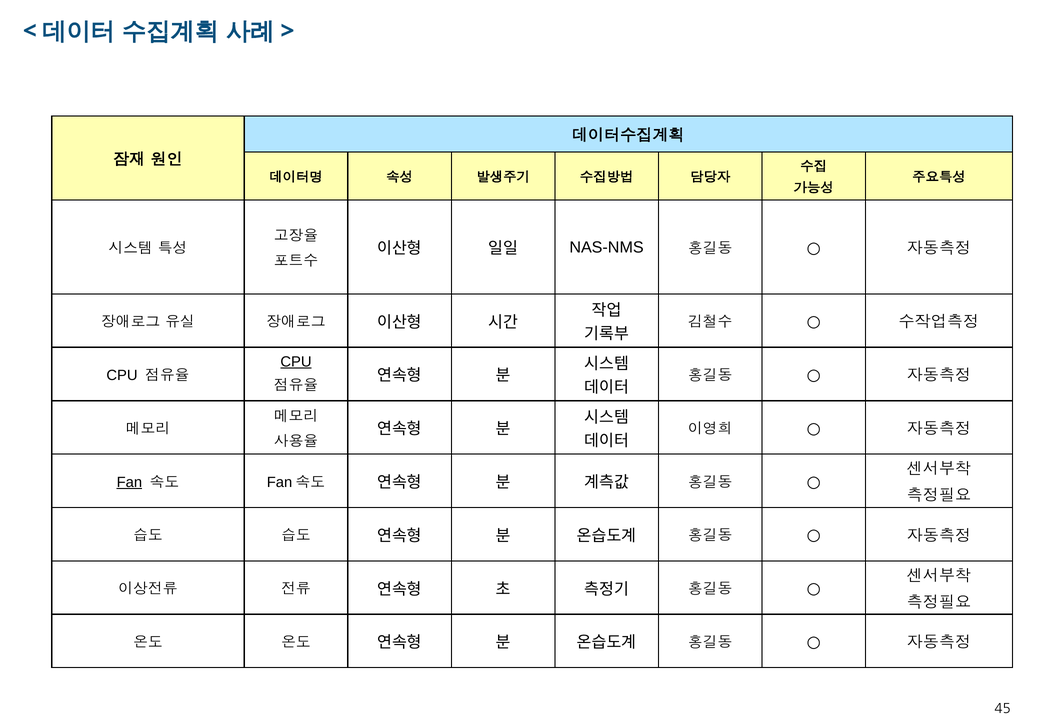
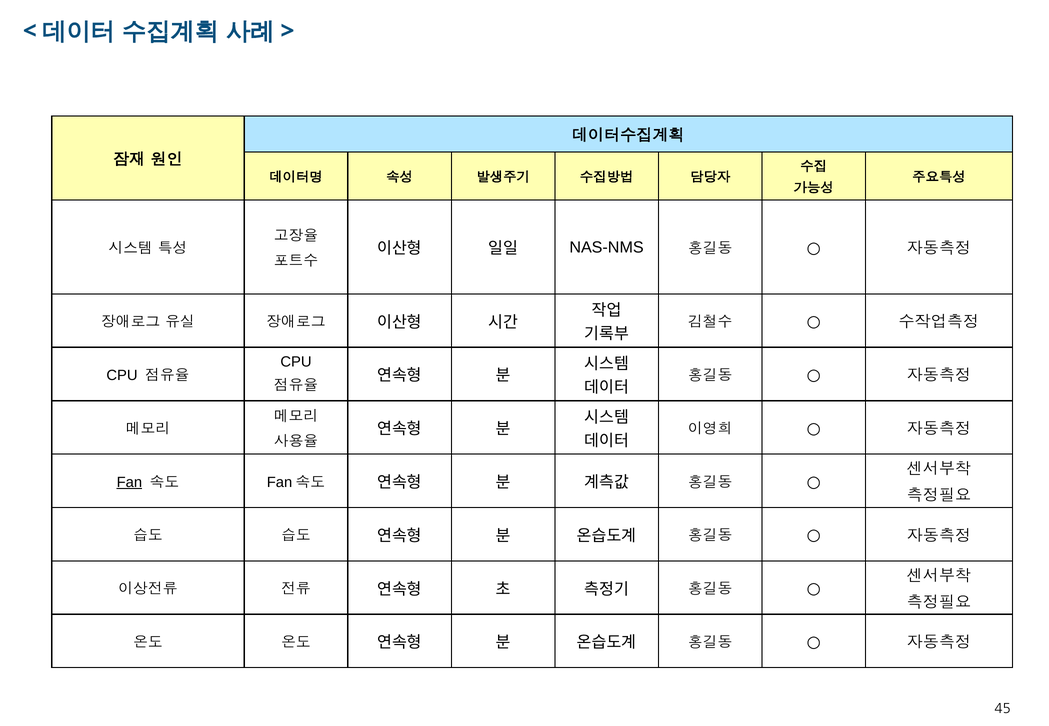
CPU underline: present -> none (296, 362)
